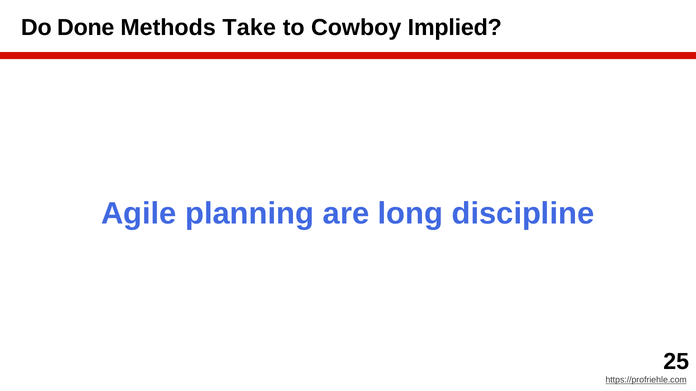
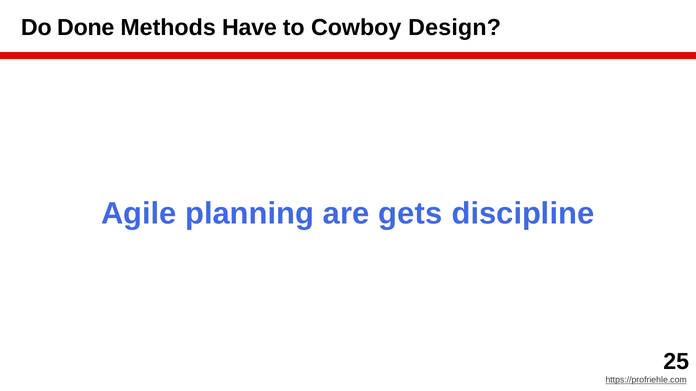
Take: Take -> Have (249, 28)
Implied: Implied -> Design (455, 28)
long: long -> gets (410, 214)
